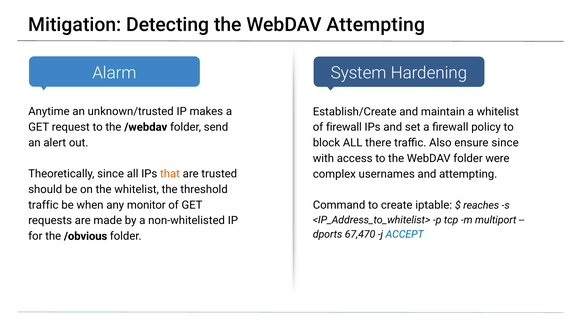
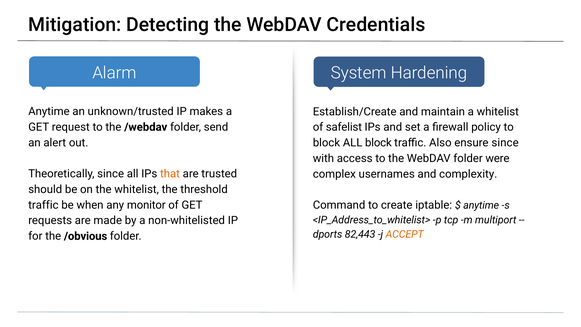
WebDAV Attempting: Attempting -> Credentials (376, 25)
of firewall: firewall -> safelist (344, 127)
ALL there: there -> block (378, 143)
and attempting: attempting -> complexity (468, 174)
reaches: reaches -> anytime (481, 205)
67,470: 67,470 -> 82,443 (360, 234)
ACCEPT colour: blue -> orange (405, 234)
